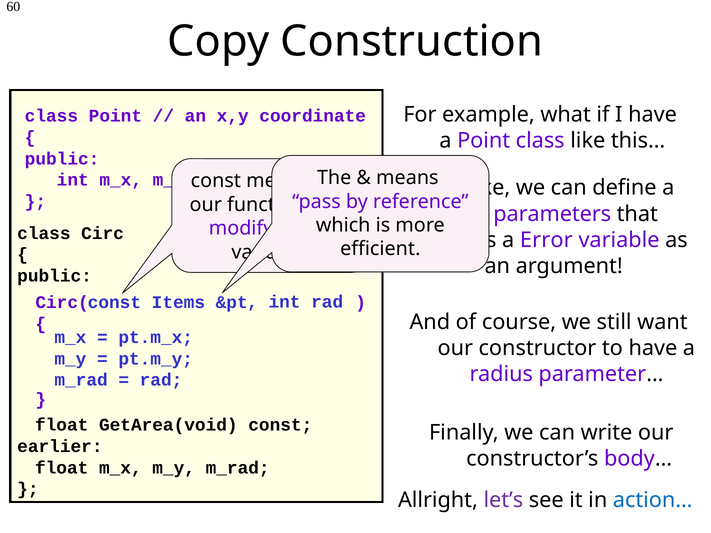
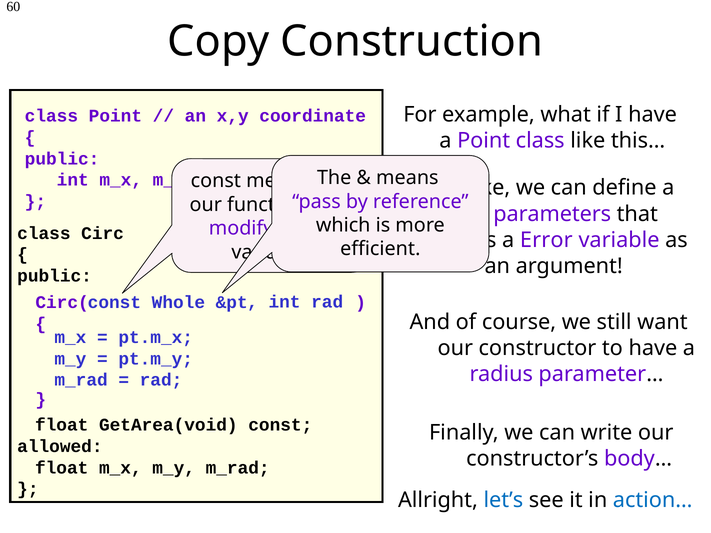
Items: Items -> Whole (178, 302)
earlier: earlier -> allowed (60, 447)
let’s colour: purple -> blue (503, 500)
